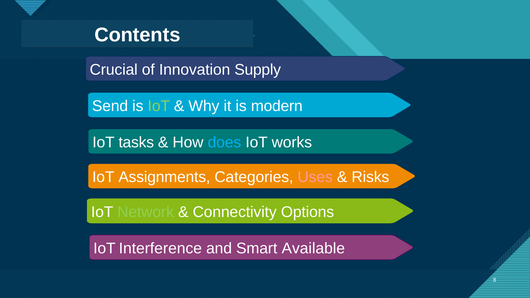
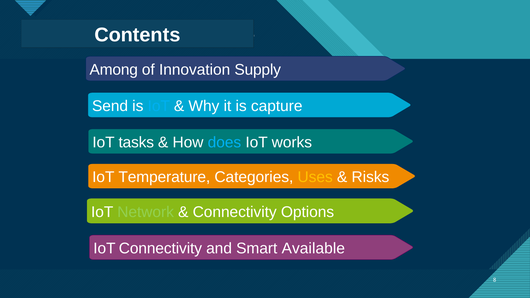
Crucial: Crucial -> Among (114, 70)
IoT colour: light green -> light blue (159, 106)
modern: modern -> capture (277, 106)
Assignments: Assignments -> Temperature (164, 177)
Uses colour: pink -> yellow (315, 177)
IoT Interference: Interference -> Connectivity (160, 249)
